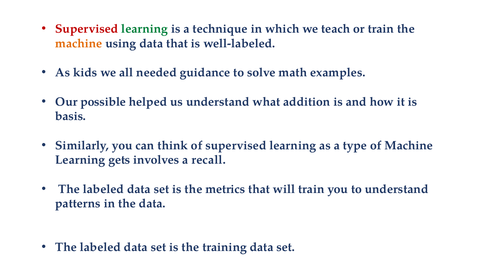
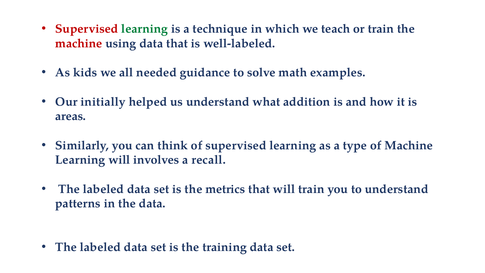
machine colour: orange -> red (79, 43)
possible: possible -> initially (103, 102)
basis: basis -> areas (71, 116)
Learning gets: gets -> will (119, 160)
